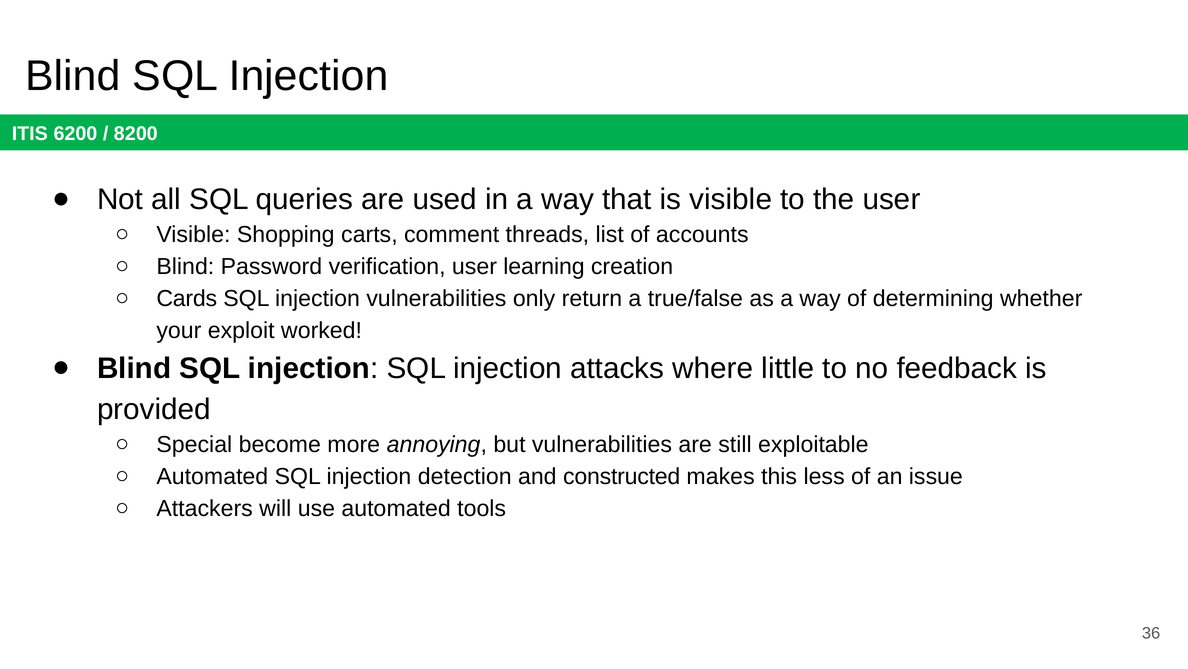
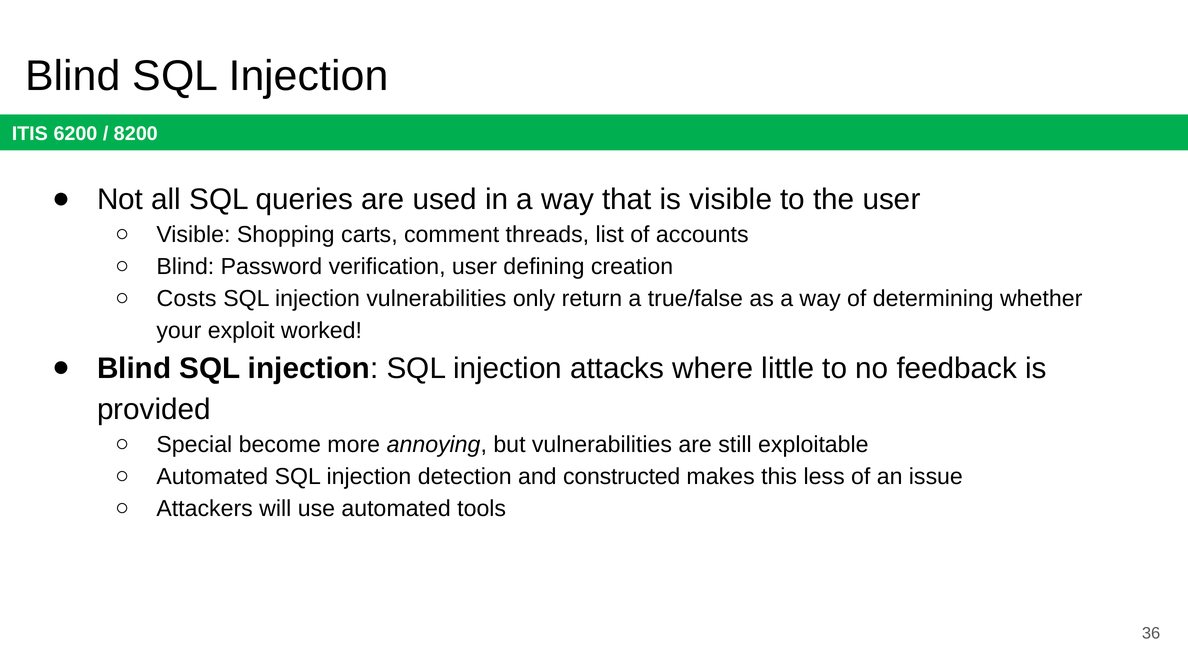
learning: learning -> defining (544, 266)
Cards: Cards -> Costs (186, 298)
